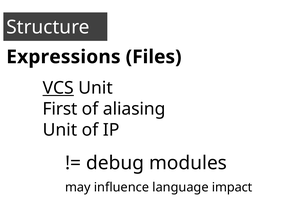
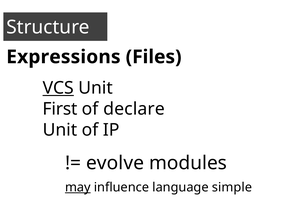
aliasing: aliasing -> declare (134, 109)
debug: debug -> evolve (115, 163)
may underline: none -> present (78, 188)
impact: impact -> simple (232, 188)
